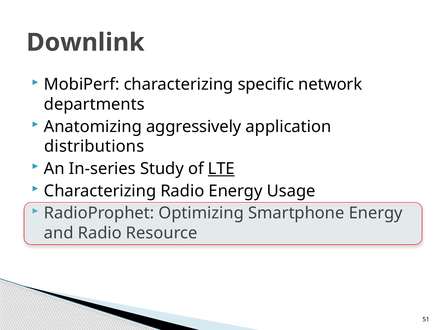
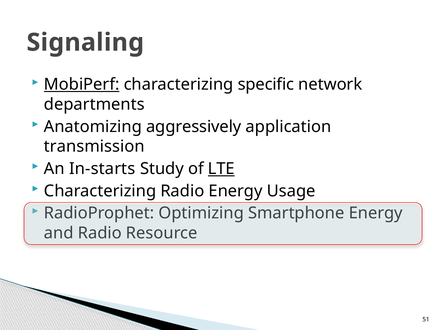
Downlink: Downlink -> Signaling (85, 42)
MobiPerf underline: none -> present (82, 85)
distributions: distributions -> transmission (94, 146)
In-series: In-series -> In-starts (102, 169)
